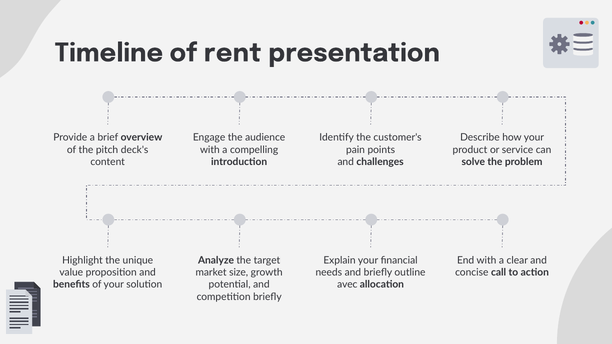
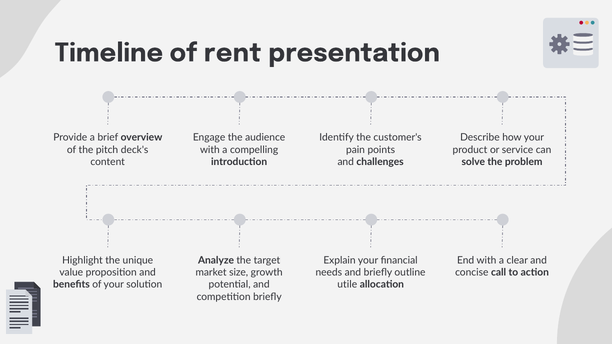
avec: avec -> utile (347, 285)
